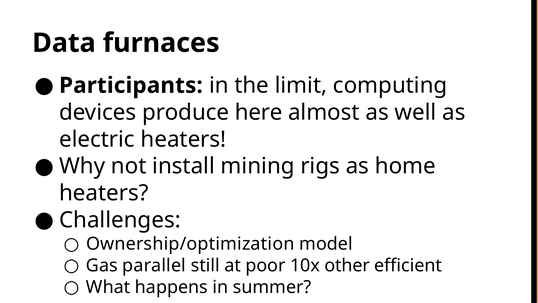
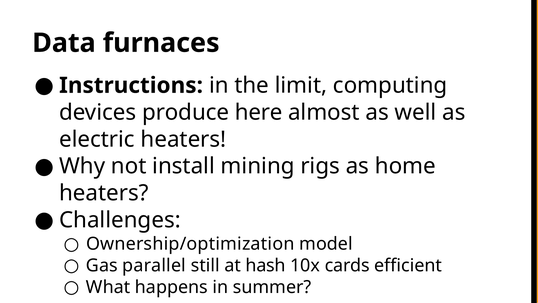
Participants: Participants -> Instructions (131, 85)
poor: poor -> hash (266, 265)
other: other -> cards (347, 265)
